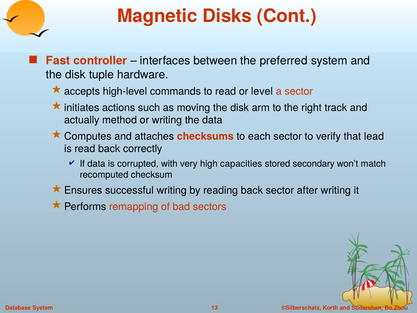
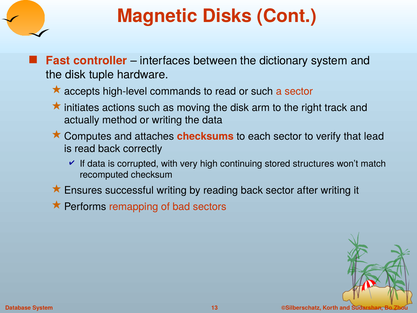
preferred: preferred -> dictionary (284, 61)
or level: level -> such (262, 91)
capacities: capacities -> continuing (241, 164)
secondary: secondary -> structures (314, 164)
